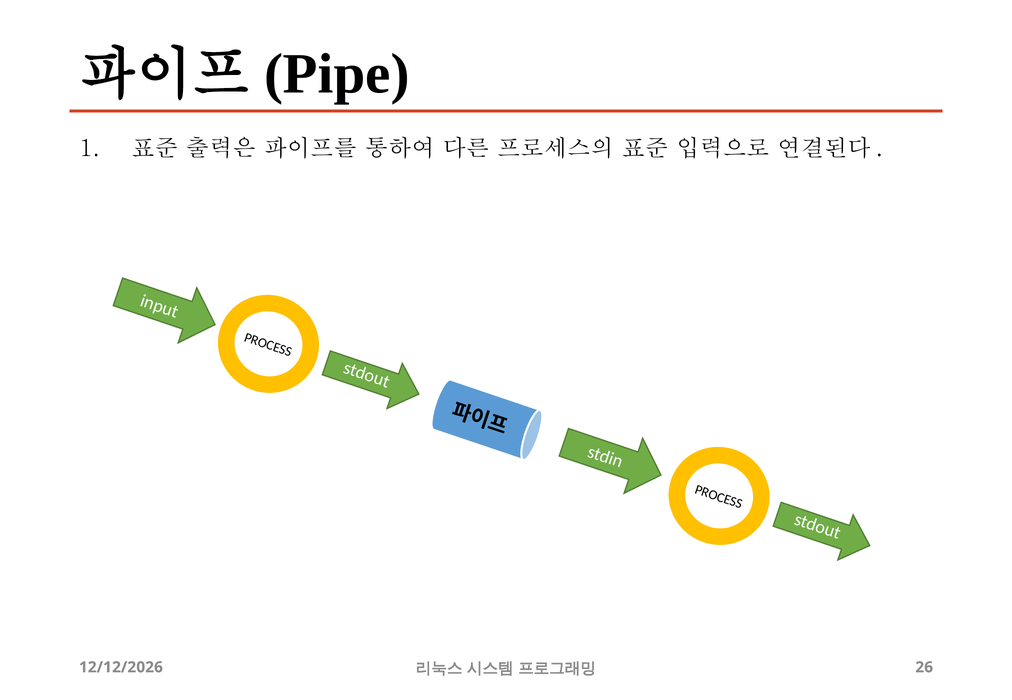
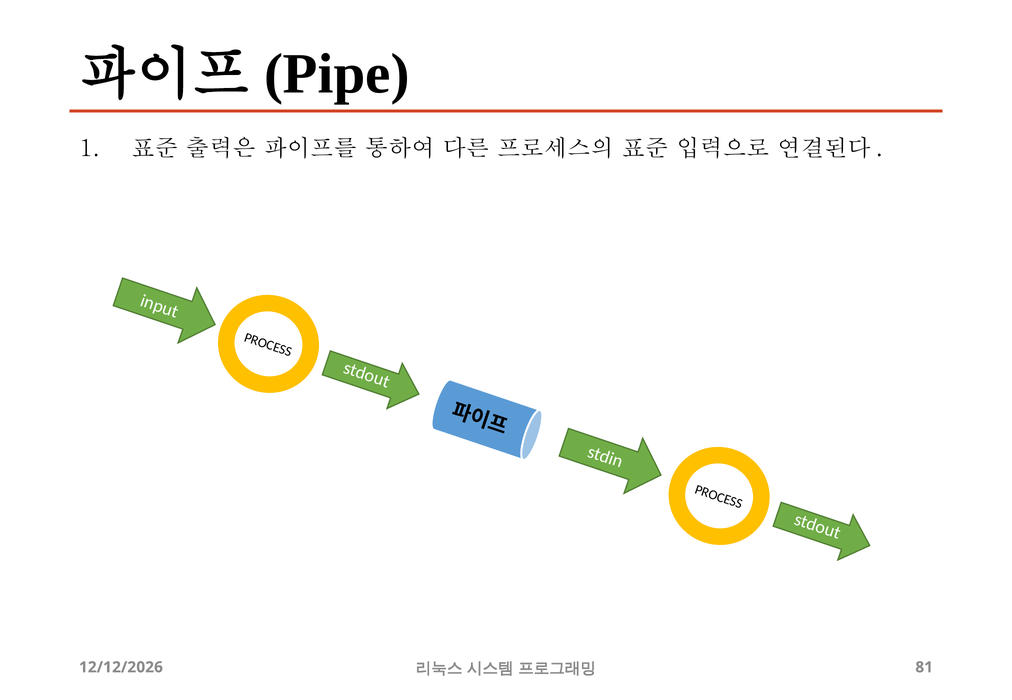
26: 26 -> 81 (924, 668)
